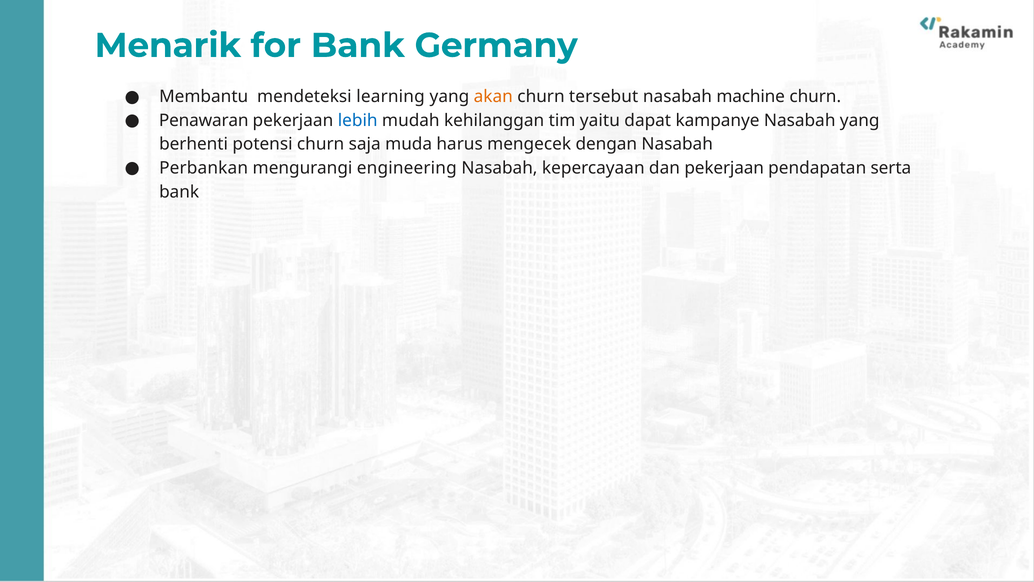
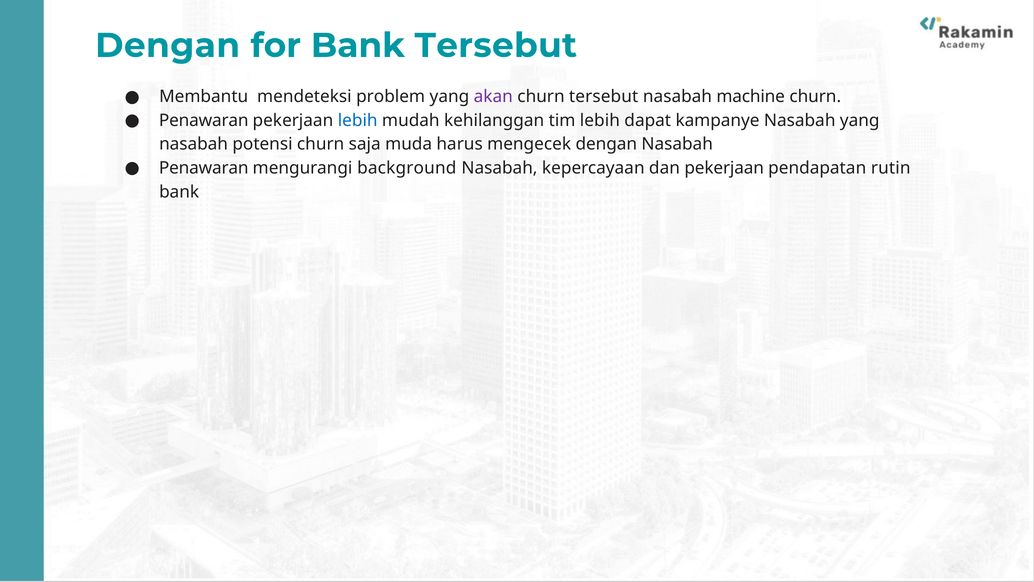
Menarik: Menarik -> Dengan (168, 45)
Bank Germany: Germany -> Tersebut (496, 45)
learning: learning -> problem (391, 97)
akan colour: orange -> purple (493, 97)
tim yaitu: yaitu -> lebih (600, 120)
berhenti: berhenti -> nasabah (194, 144)
Perbankan: Perbankan -> Penawaran (204, 168)
engineering: engineering -> background (407, 168)
serta: serta -> rutin (891, 168)
